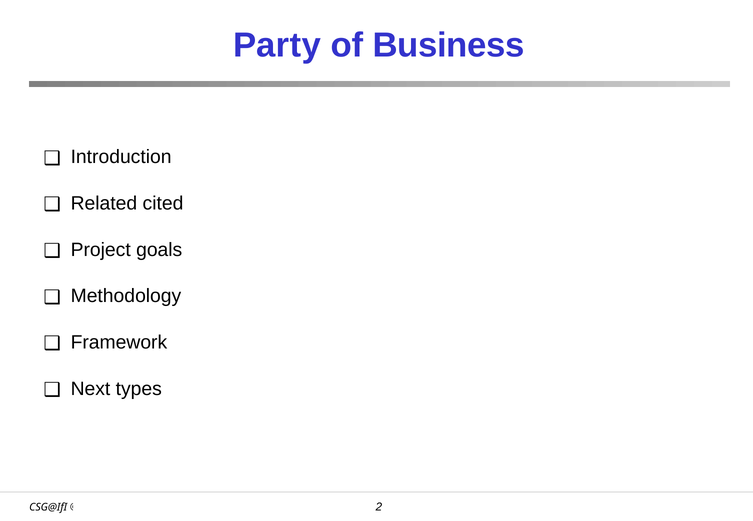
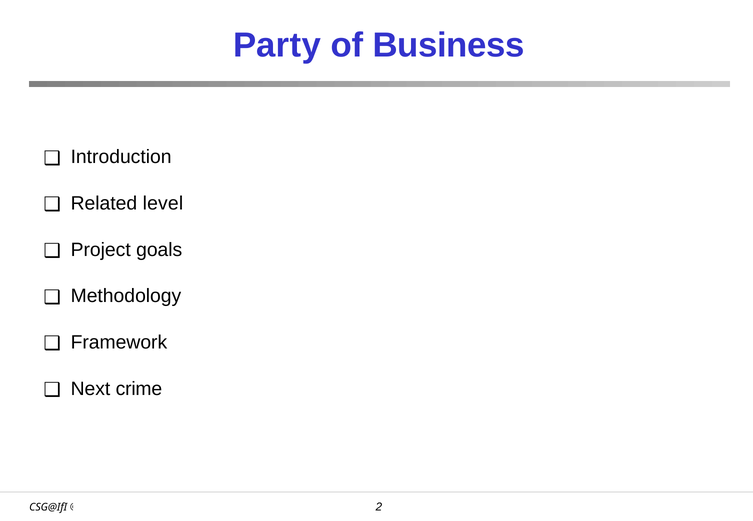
cited: cited -> level (163, 204)
types: types -> crime (139, 389)
